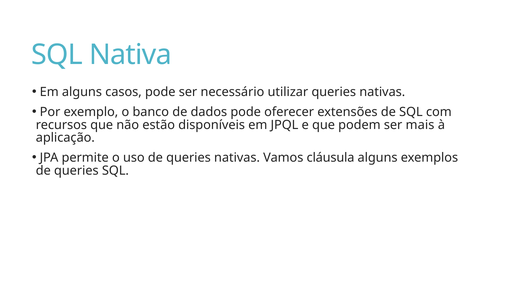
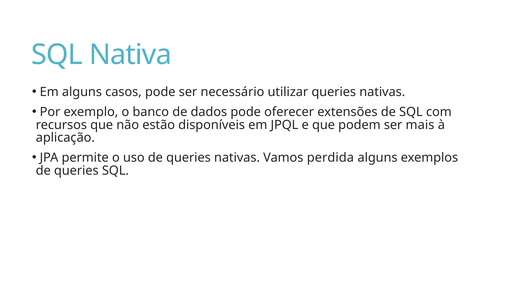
cláusula: cláusula -> perdida (330, 158)
